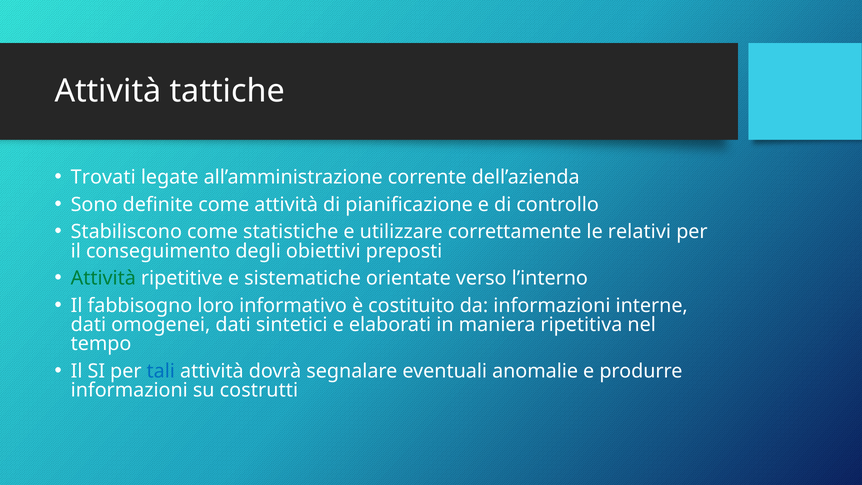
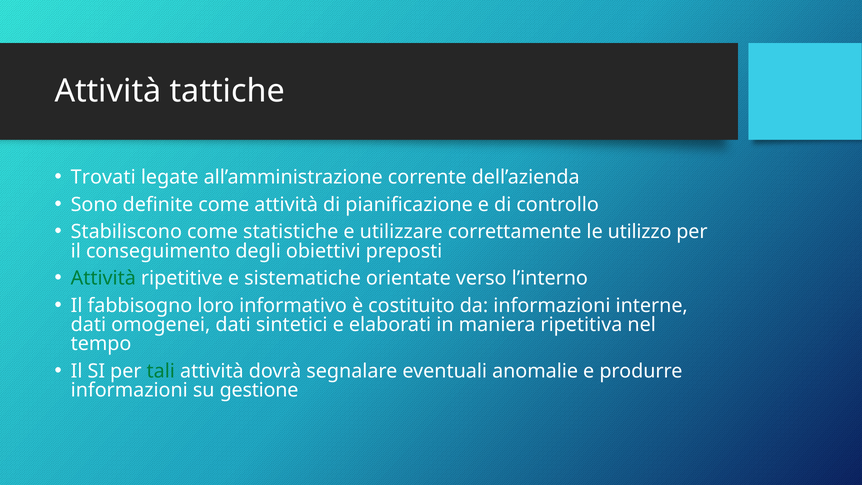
relativi: relativi -> utilizzo (640, 232)
tali colour: blue -> green (161, 371)
costrutti: costrutti -> gestione (259, 390)
